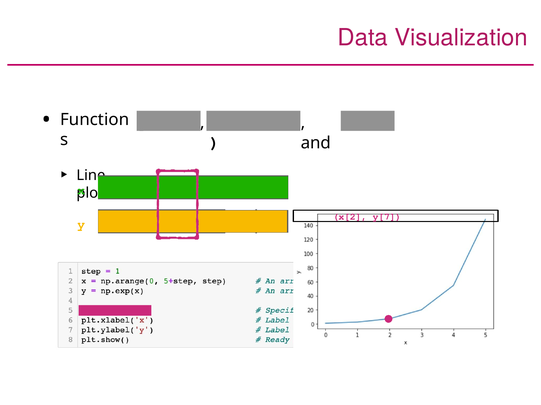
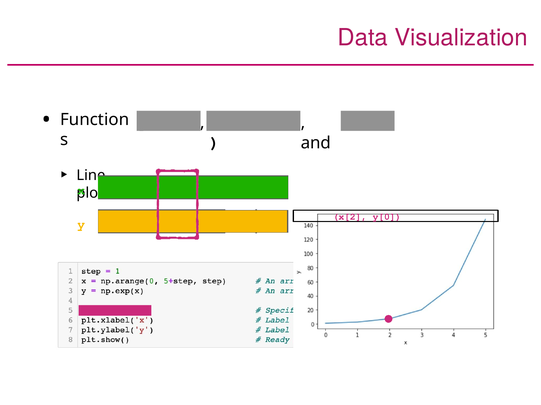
y[7: y[7 -> y[0 (387, 217)
